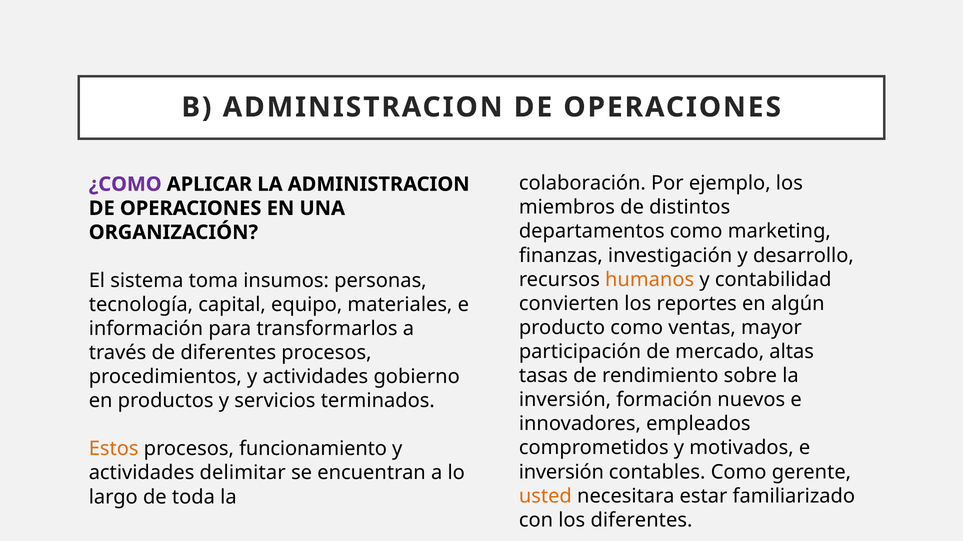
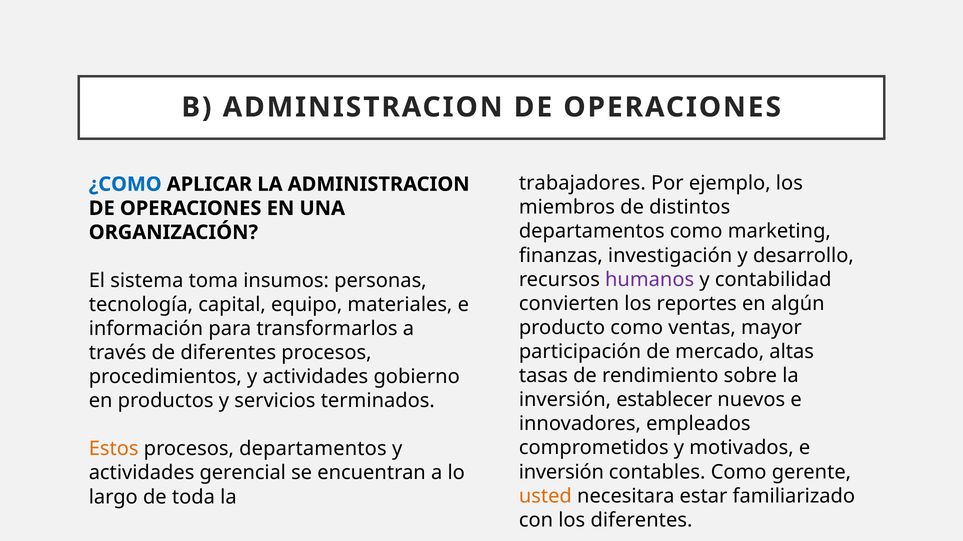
colaboración: colaboración -> trabajadores (582, 183)
¿COMO colour: purple -> blue (125, 184)
humanos colour: orange -> purple (650, 280)
formación: formación -> establecer (664, 400)
procesos funcionamiento: funcionamiento -> departamentos (313, 449)
delimitar: delimitar -> gerencial (243, 473)
